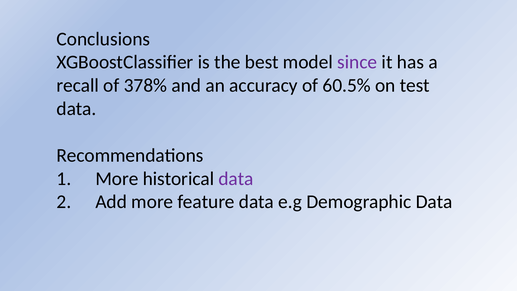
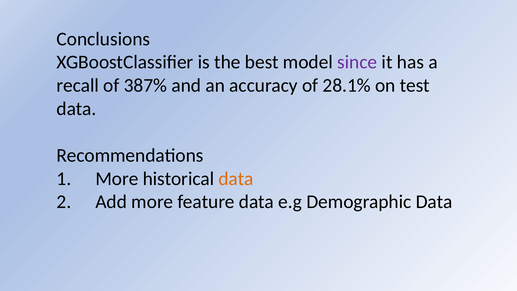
378%: 378% -> 387% (145, 85)
60.5%: 60.5% -> 28.1% (347, 85)
data colour: purple -> orange (236, 178)
